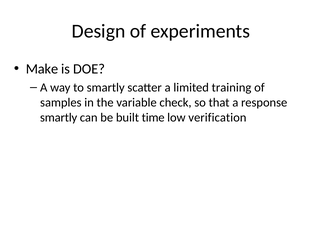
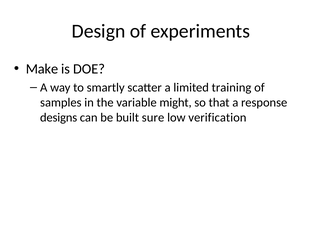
check: check -> might (176, 103)
smartly: smartly -> designs (59, 118)
time: time -> sure (153, 118)
